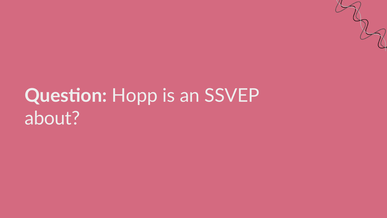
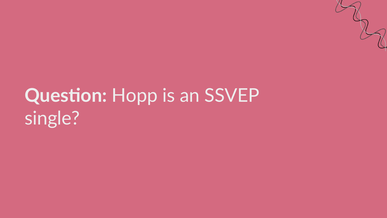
about: about -> single (52, 118)
